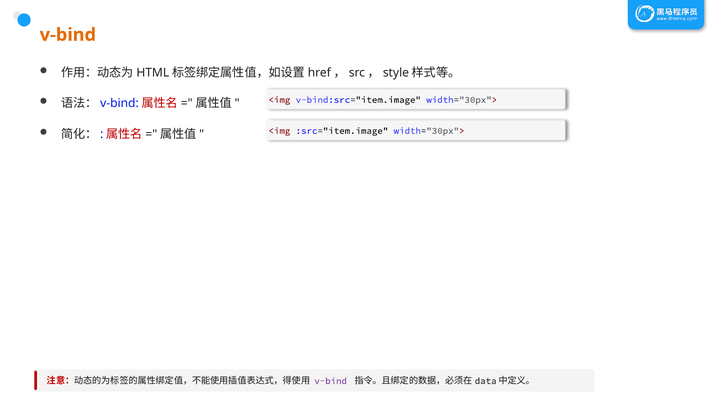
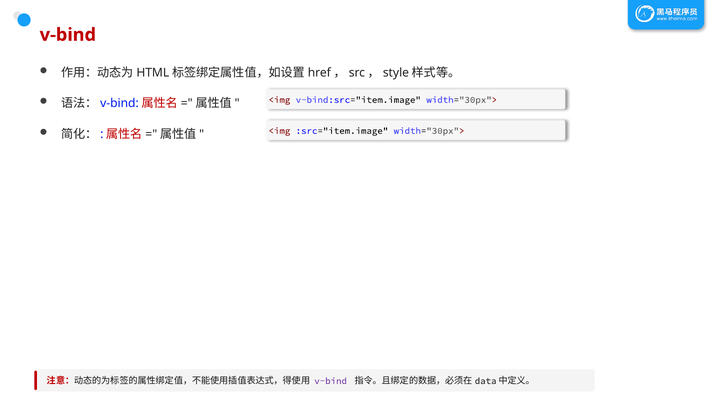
v-bind colour: orange -> red (68, 35)
